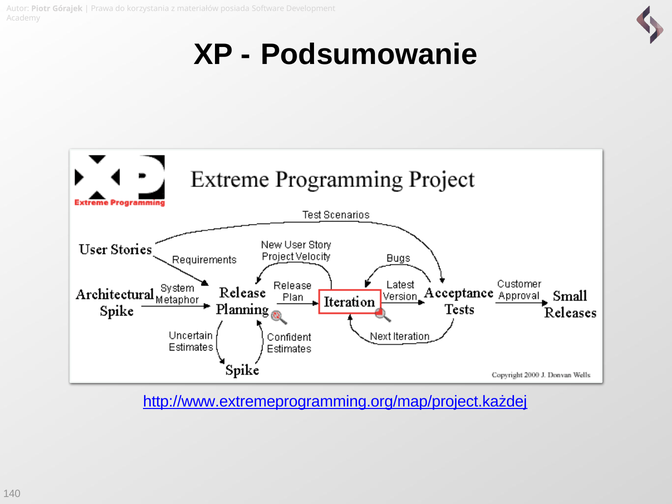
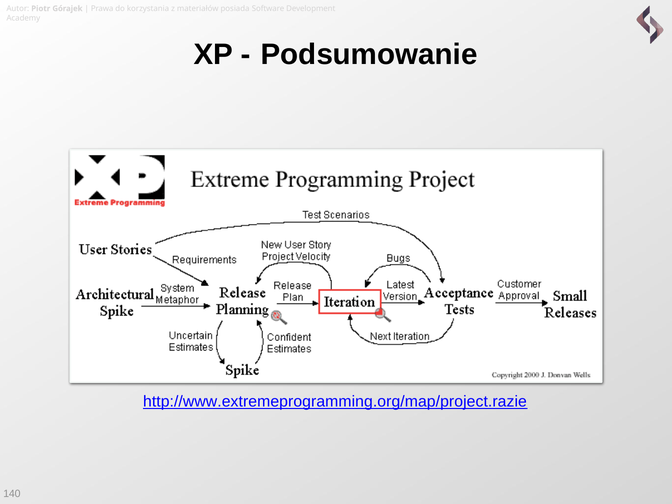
http://www.extremeprogramming.org/map/project.każdej: http://www.extremeprogramming.org/map/project.każdej -> http://www.extremeprogramming.org/map/project.razie (335, 402)
